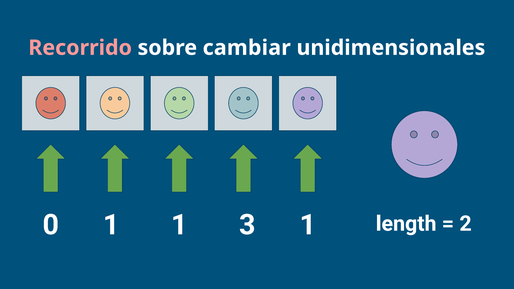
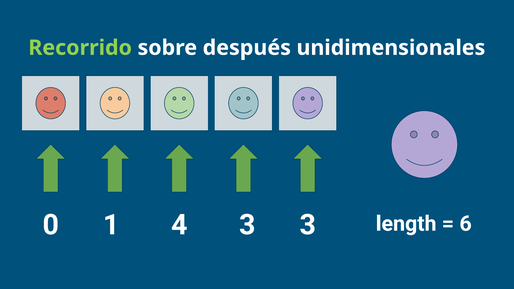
Recorrido colour: pink -> light green (80, 48)
cambiar: cambiar -> después (247, 48)
1 1: 1 -> 4 (179, 225)
3 1: 1 -> 3 (308, 225)
2: 2 -> 6 (466, 224)
